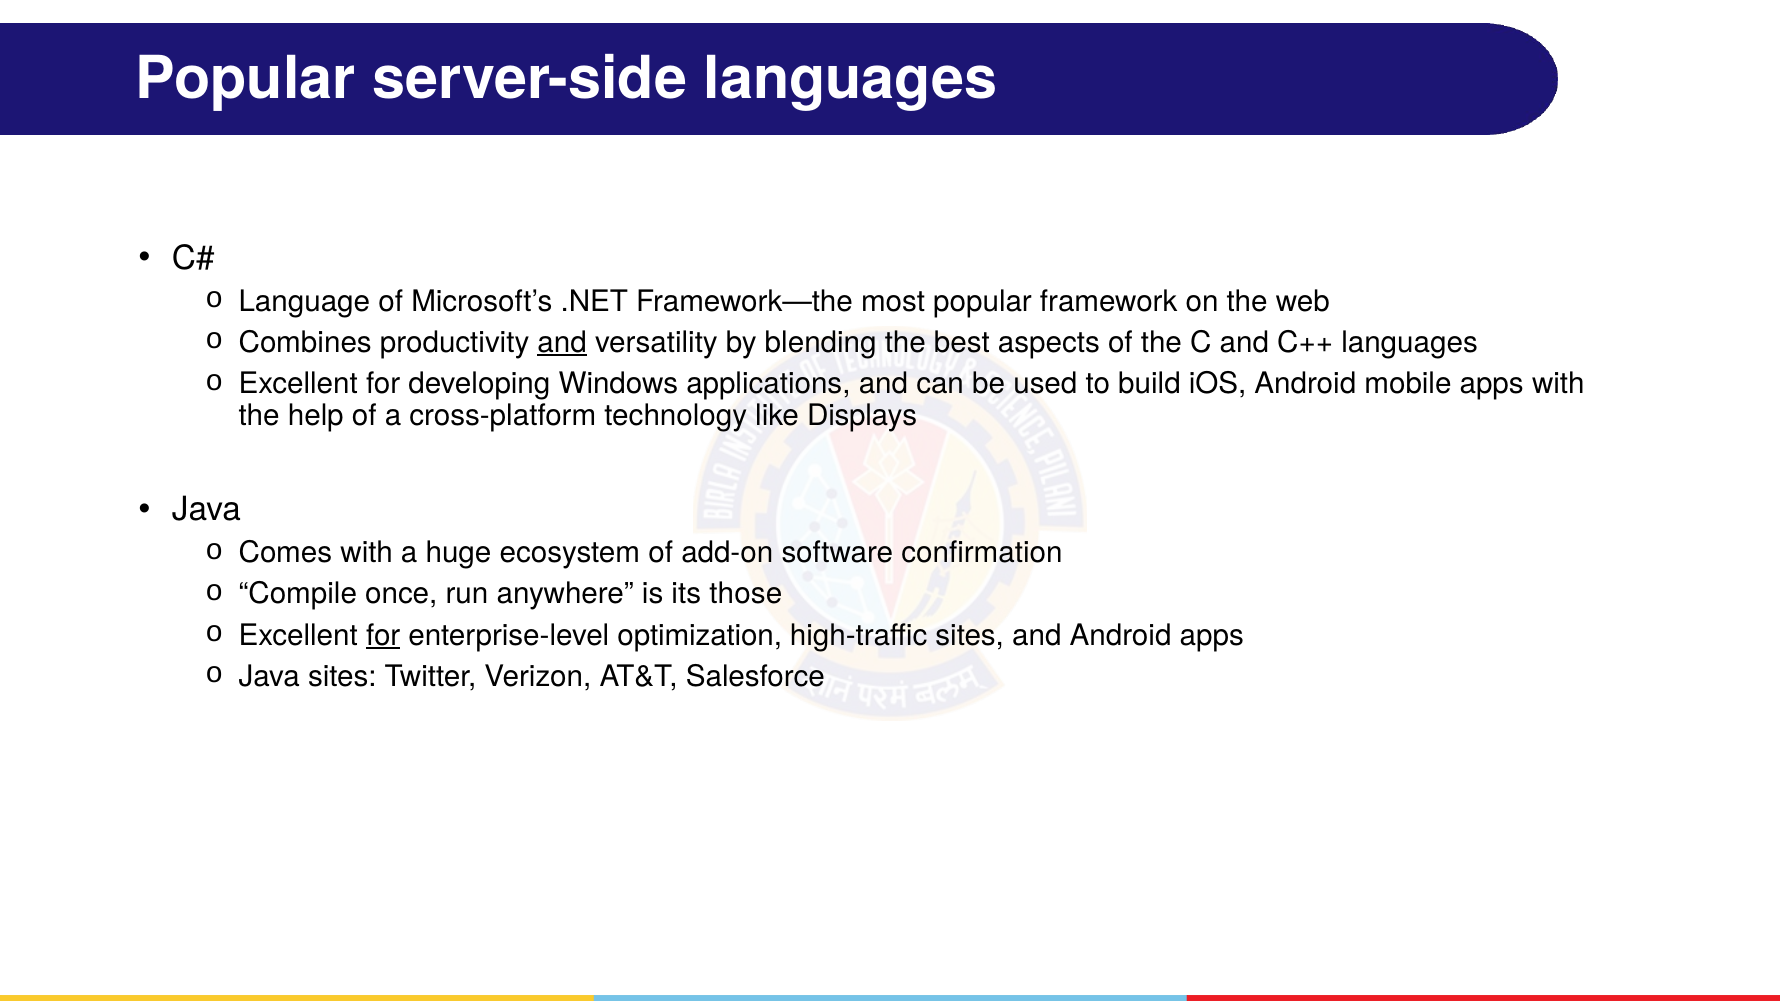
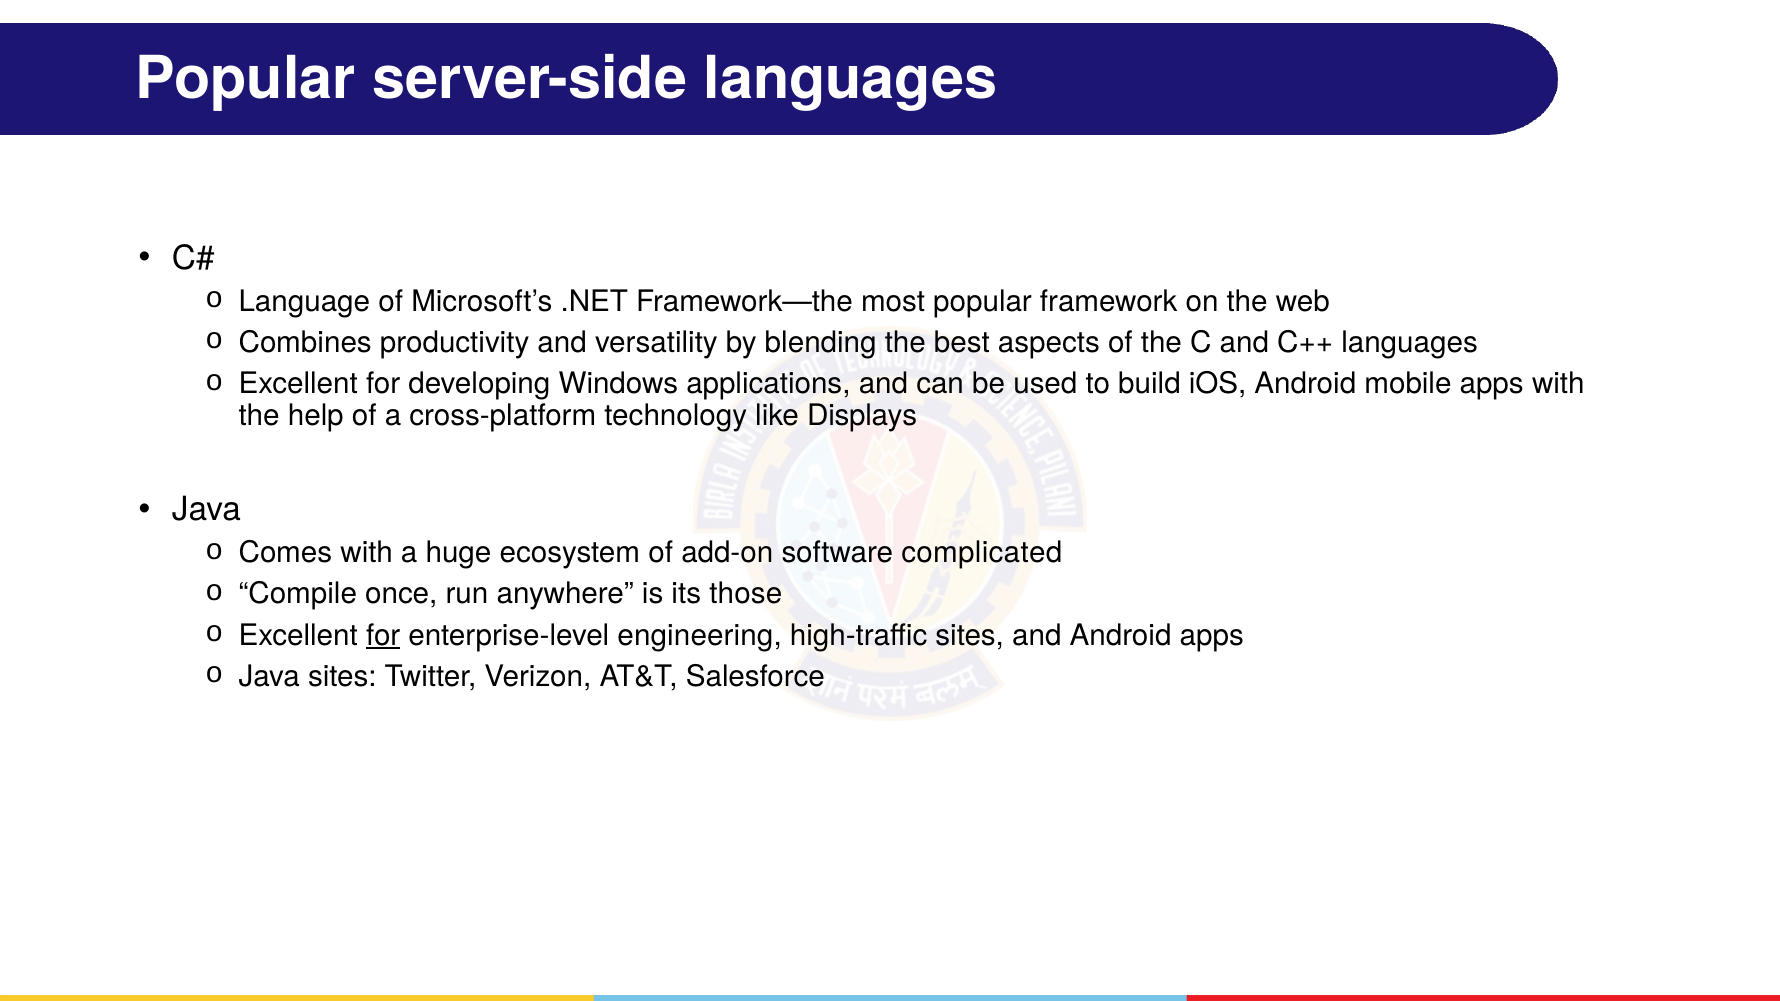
and underline: present -> none (562, 343)
confirmation: confirmation -> complicated (982, 553)
optimization: optimization -> engineering (700, 636)
